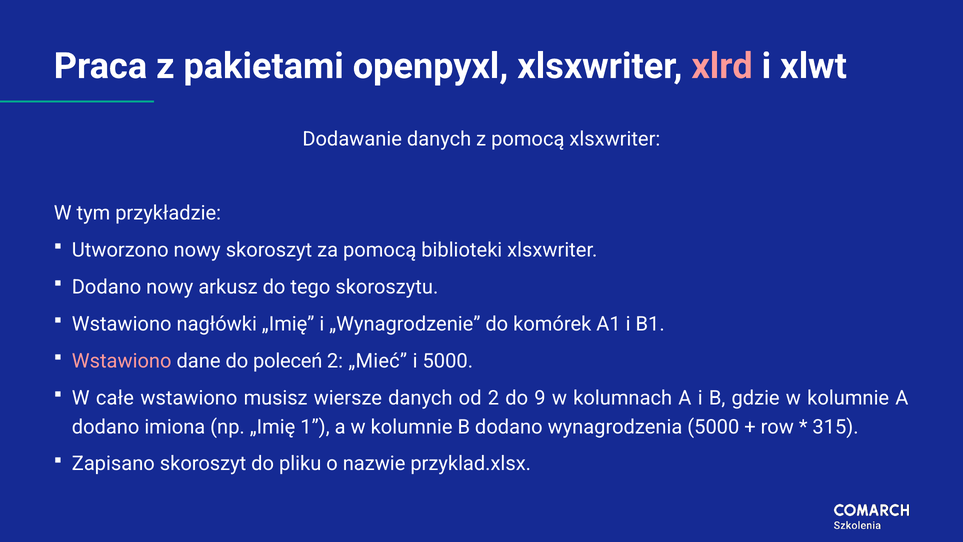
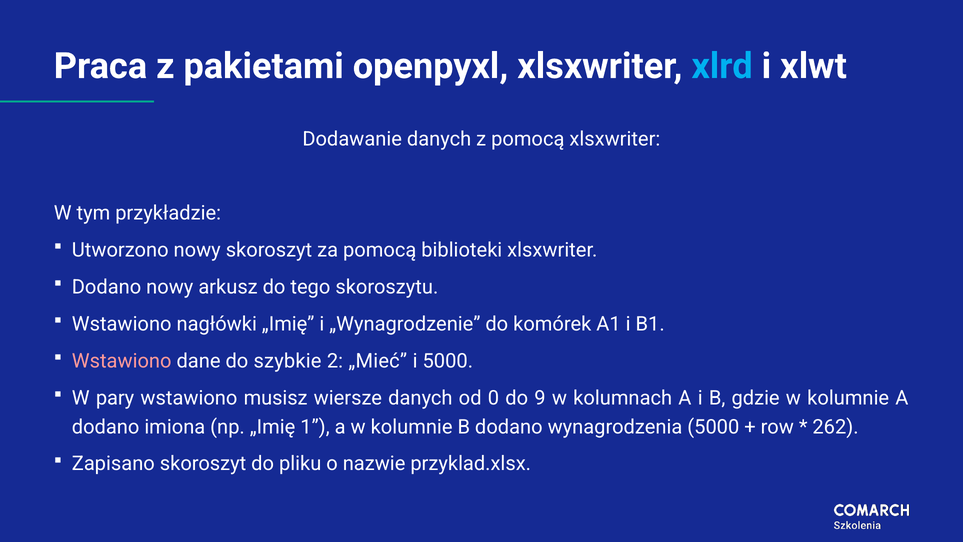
xlrd colour: pink -> light blue (722, 66)
poleceń: poleceń -> szybkie (288, 361)
całe: całe -> pary (115, 398)
od 2: 2 -> 0 (493, 398)
315: 315 -> 262 (836, 427)
